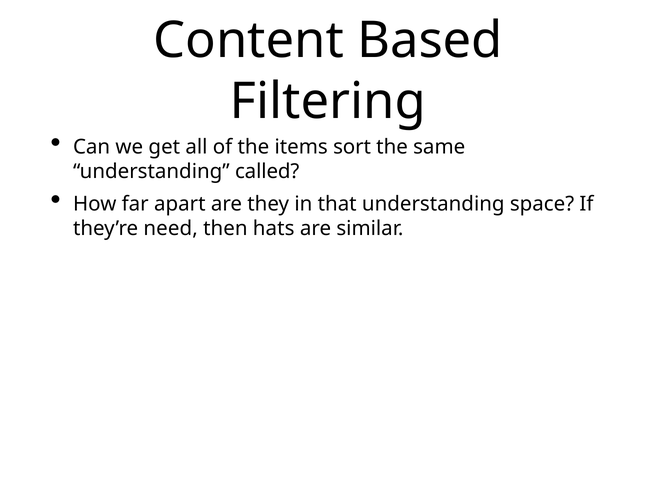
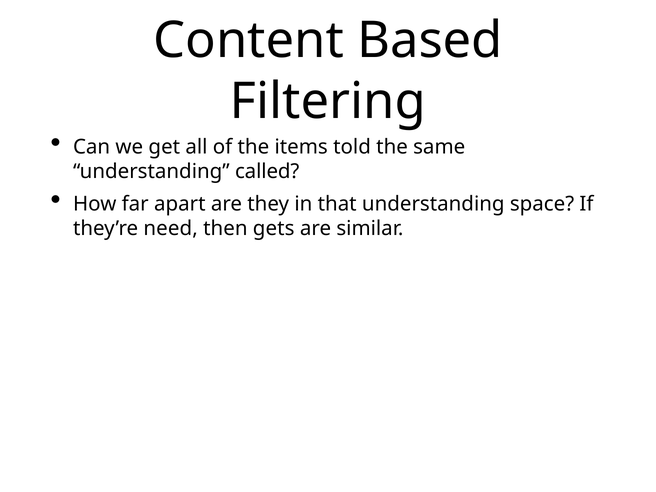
sort: sort -> told (352, 147)
hats: hats -> gets (274, 228)
